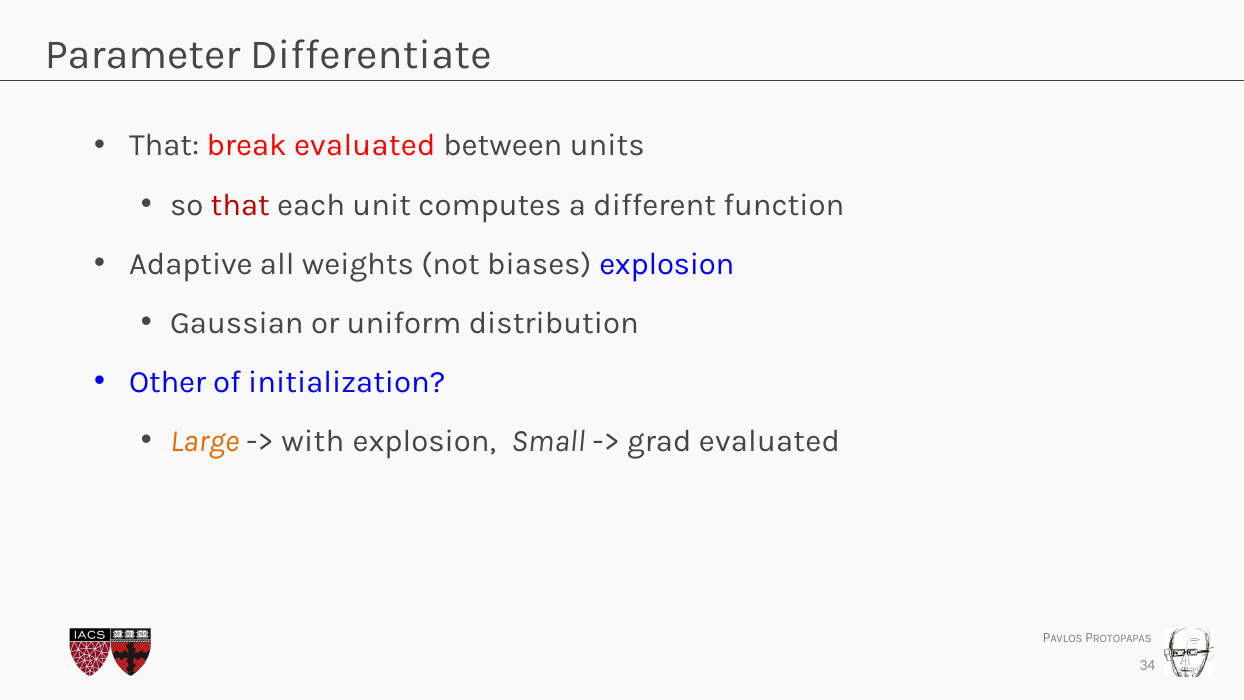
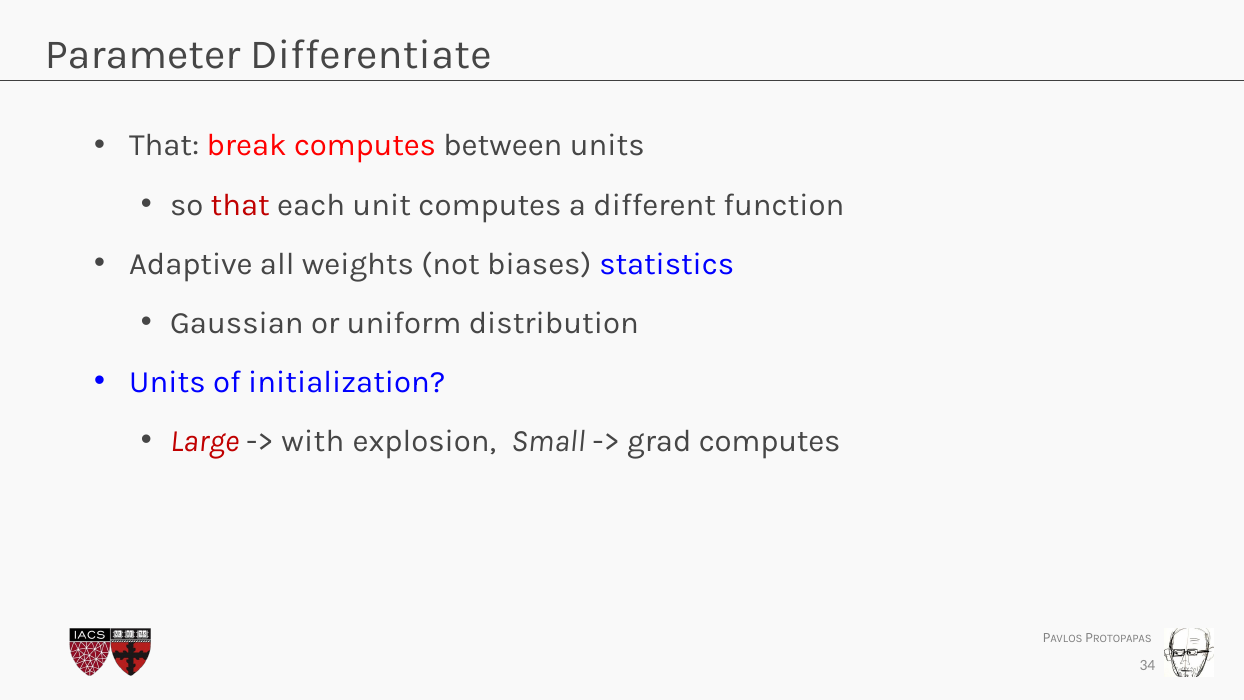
break evaluated: evaluated -> computes (365, 146)
biases explosion: explosion -> statistics (667, 264)
Other: Other -> Units (167, 382)
Large colour: orange -> red (205, 441)
grad evaluated: evaluated -> computes (770, 441)
